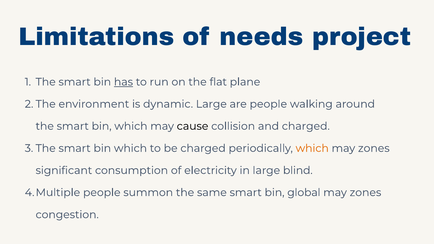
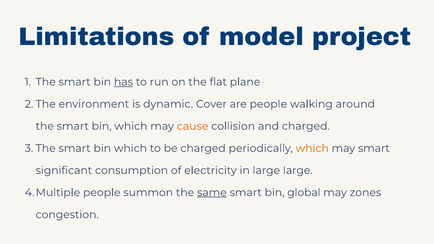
needs: needs -> model (262, 37)
dynamic Large: Large -> Cover (211, 104)
cause colour: black -> orange (193, 126)
zones: zones -> smart (374, 148)
large blind: blind -> large (298, 170)
same underline: none -> present (212, 193)
